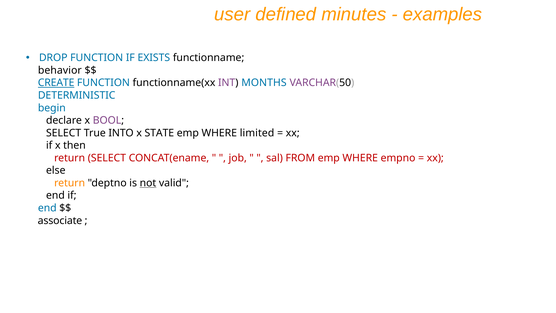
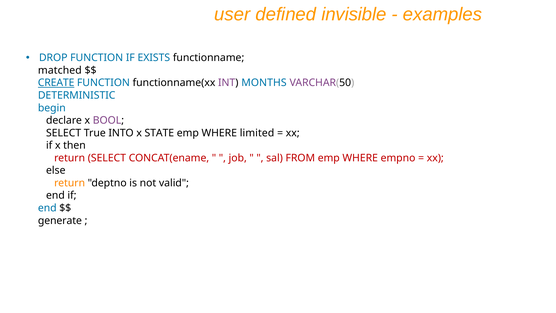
minutes: minutes -> invisible (354, 14)
behavior: behavior -> matched (60, 70)
not underline: present -> none (148, 183)
associate: associate -> generate (60, 220)
